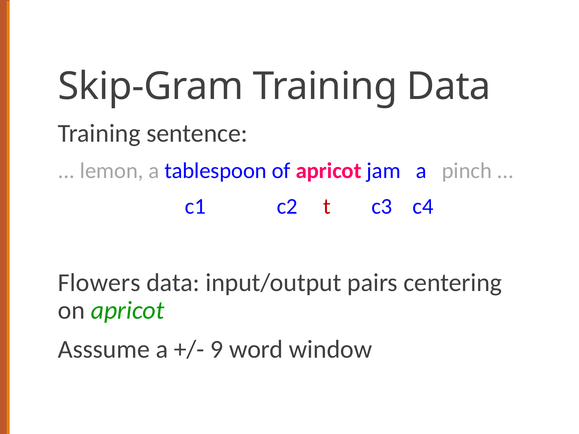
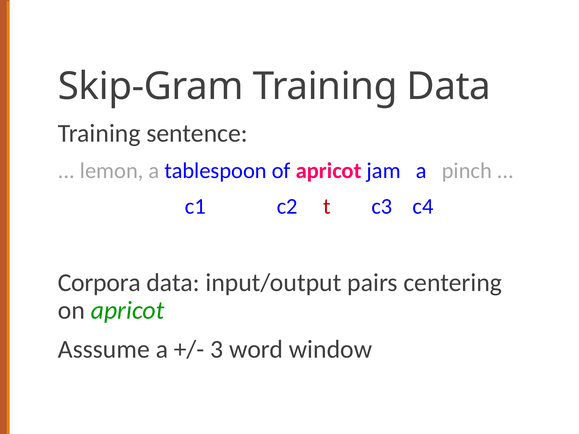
Flowers: Flowers -> Corpora (99, 283)
9: 9 -> 3 (217, 350)
